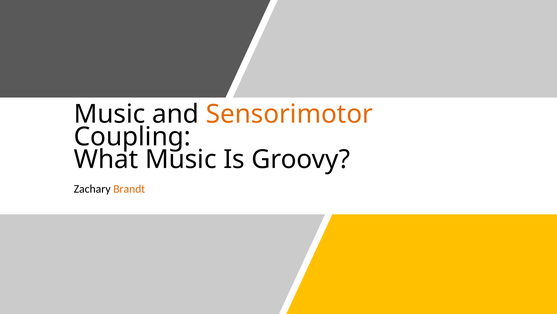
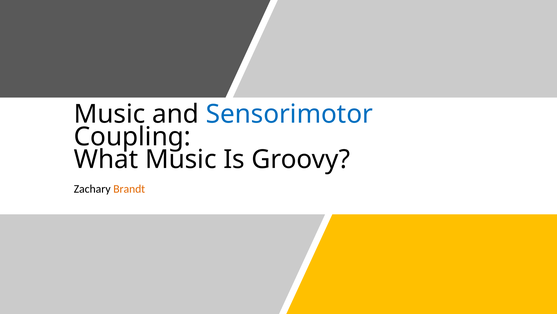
Sensorimotor colour: orange -> blue (289, 114)
